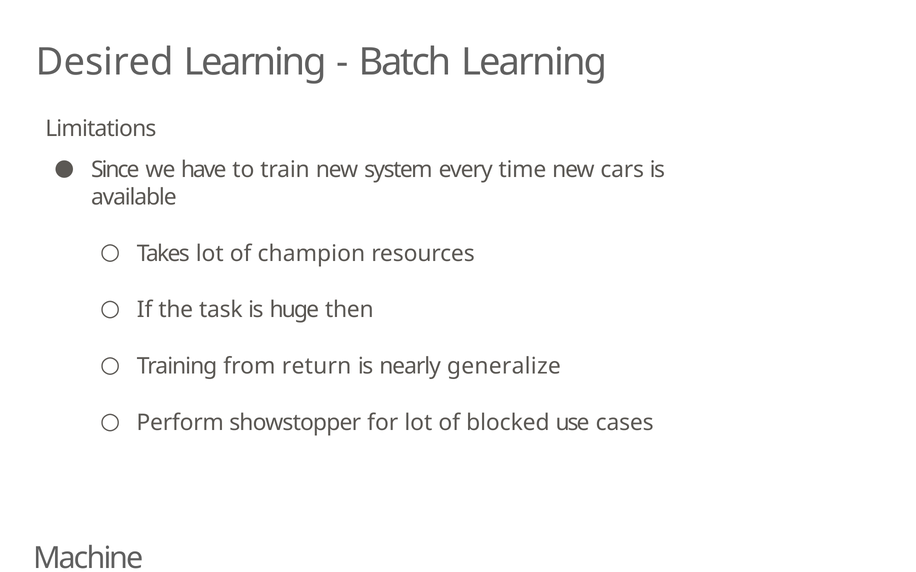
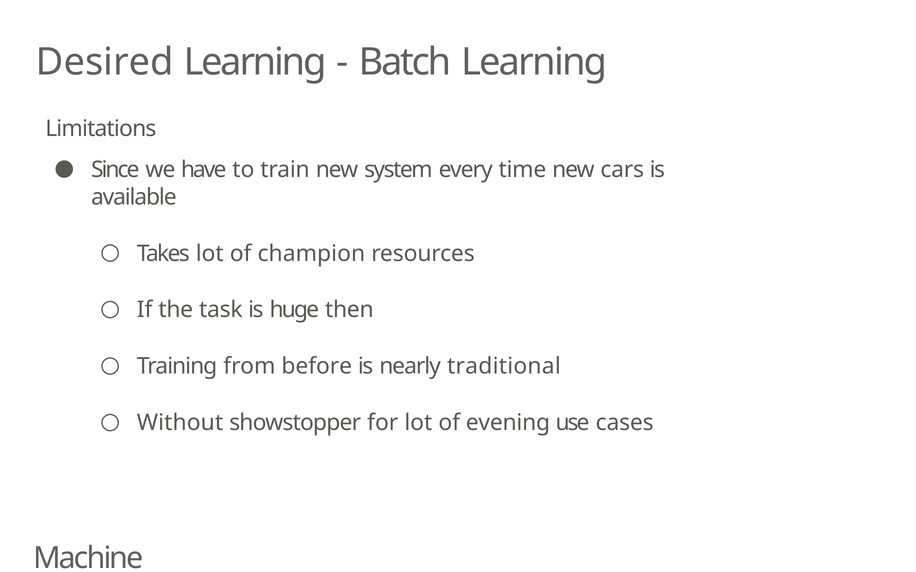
return: return -> before (317, 367)
generalize: generalize -> traditional (504, 367)
Perform: Perform -> Without (180, 423)
blocked: blocked -> evening (508, 423)
